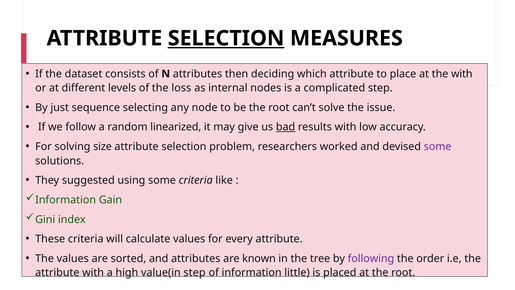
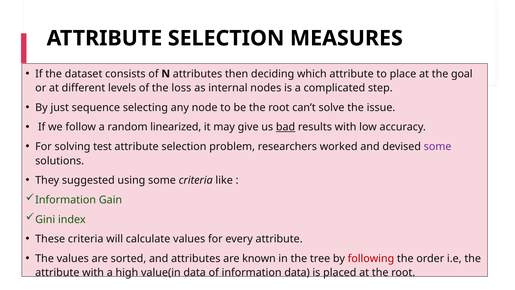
SELECTION underline: present -> none (226, 38)
the with: with -> goal (462, 74)
size: size -> test (103, 146)
following colour: purple -> red (371, 258)
value(in step: step -> data (195, 272)
information little: little -> data (297, 272)
